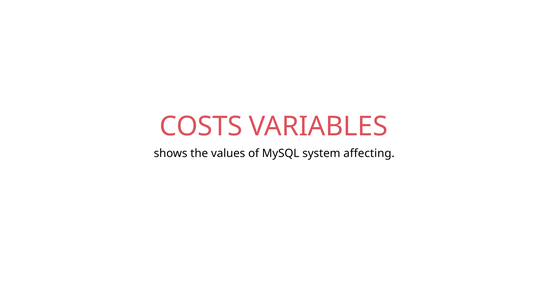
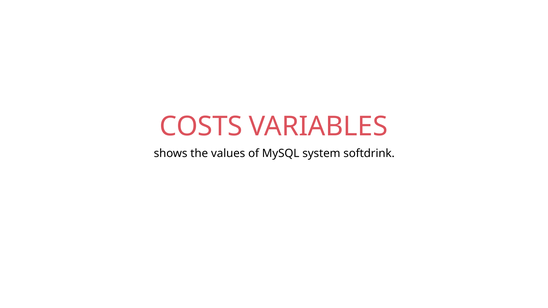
affecting: affecting -> softdrink (369, 154)
